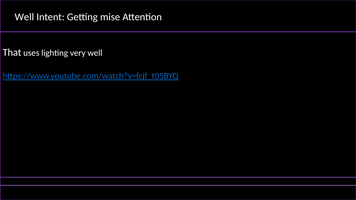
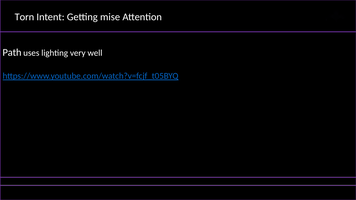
Well: Well -> Torn (24, 17)
That: That -> Path (12, 52)
